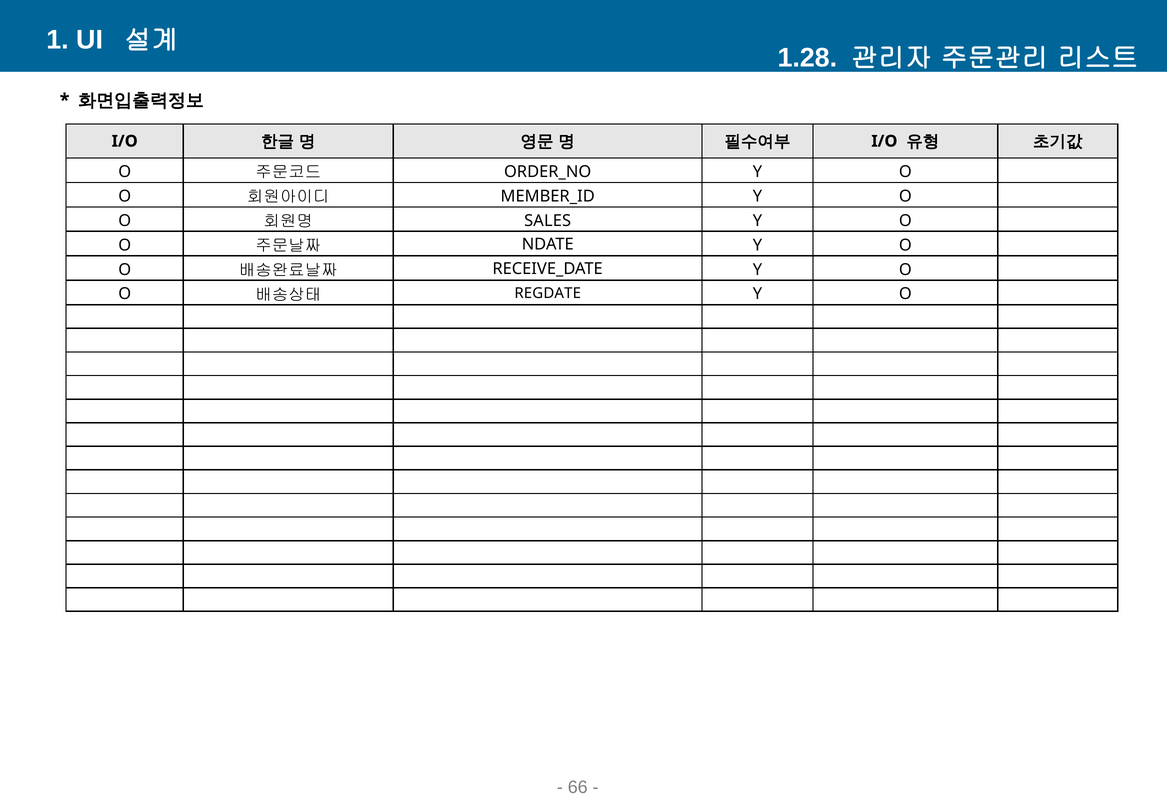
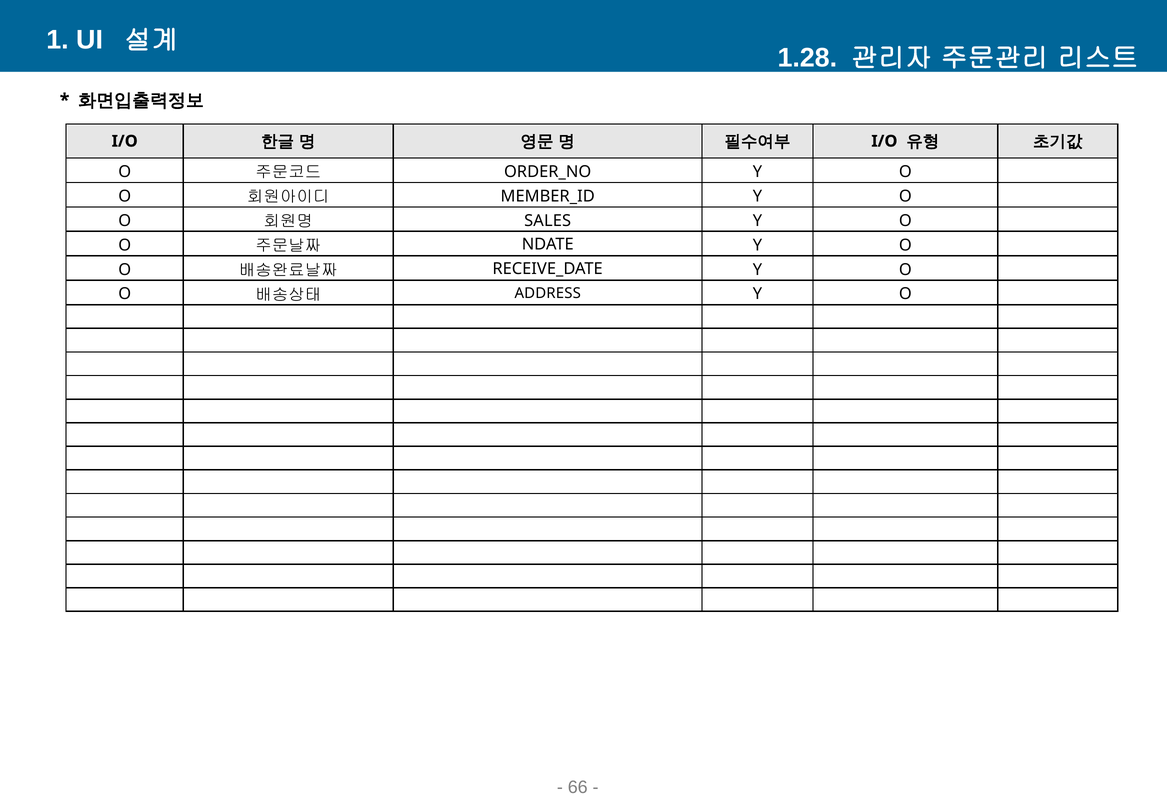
REGDATE: REGDATE -> ADDRESS (548, 293)
